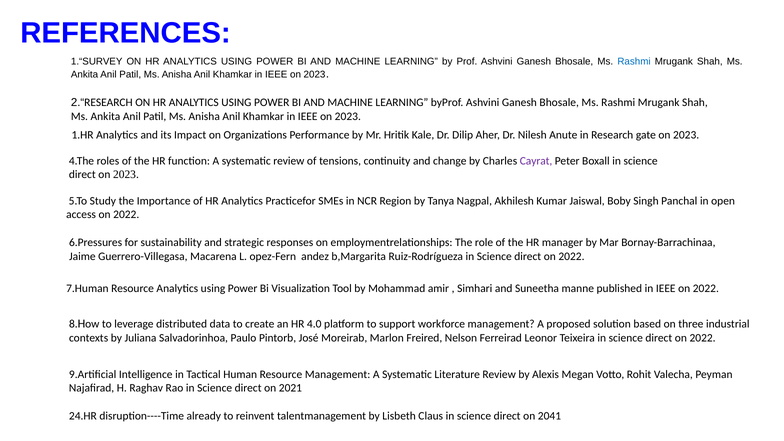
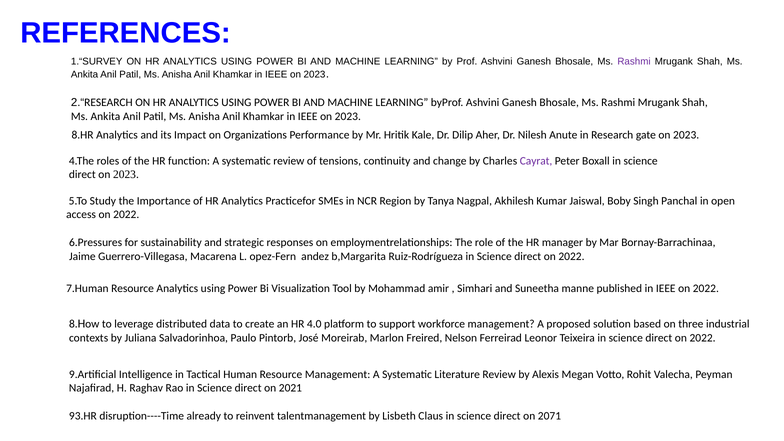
Rashmi colour: blue -> purple (634, 61)
1.HR: 1.HR -> 8.HR (83, 135)
24.HR: 24.HR -> 93.HR (83, 416)
2041: 2041 -> 2071 (549, 416)
